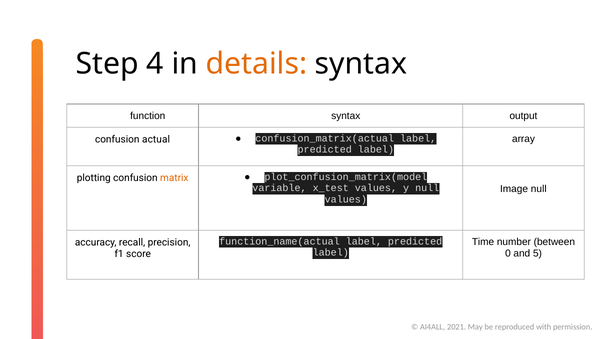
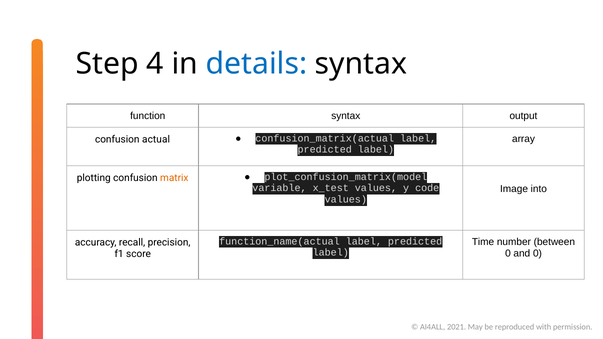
details colour: orange -> blue (256, 64)
Image null: null -> into (539, 189)
y null: null -> code (427, 188)
and 5: 5 -> 0 (537, 253)
